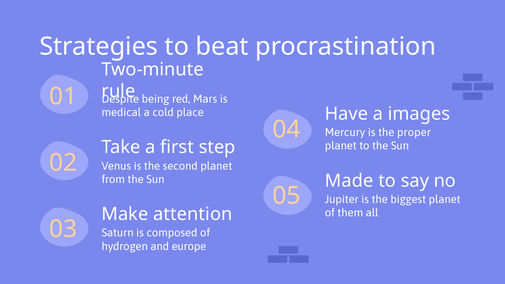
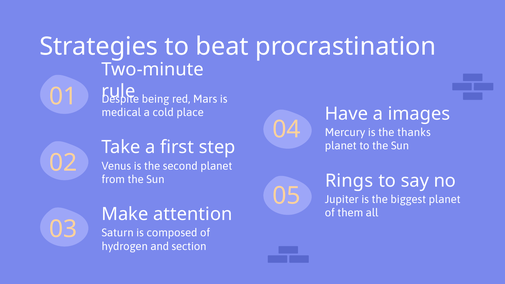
proper: proper -> thanks (414, 133)
Made: Made -> Rings (349, 181)
europe: europe -> section (189, 246)
